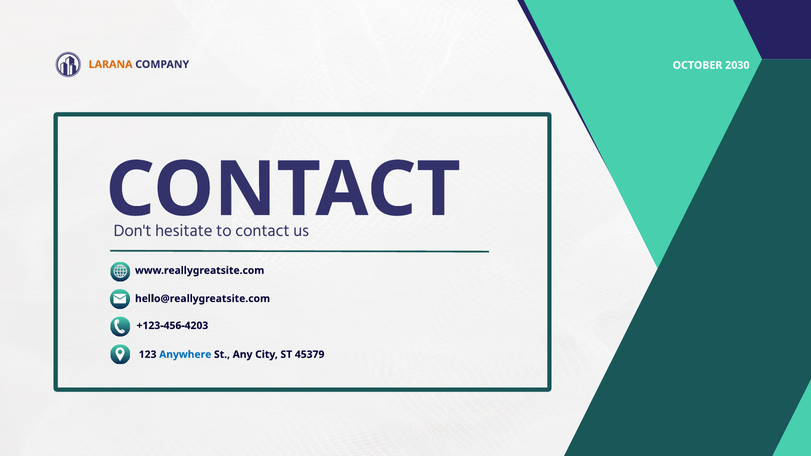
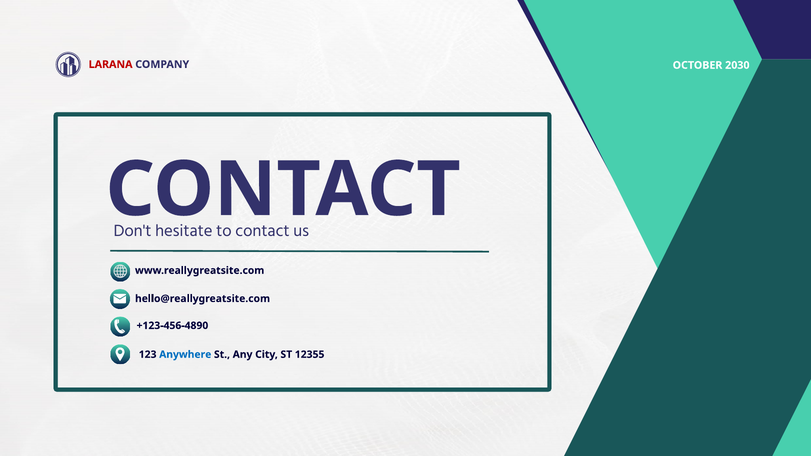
LARANA colour: orange -> red (111, 64)
+123-456-4203: +123-456-4203 -> +123-456-4890 (172, 326)
45379: 45379 -> 12355 (310, 355)
